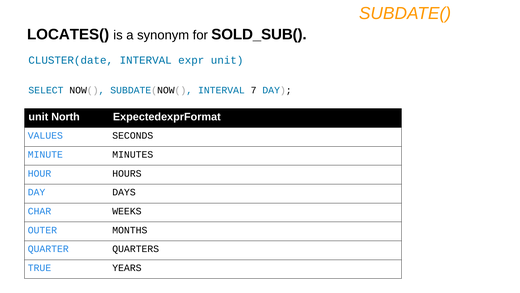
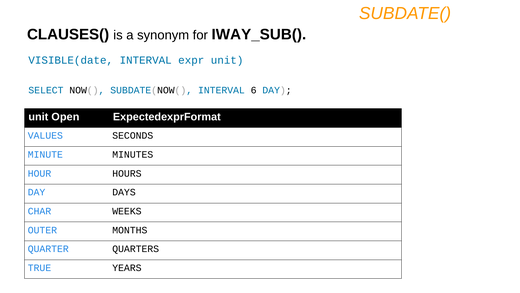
LOCATES(: LOCATES( -> CLAUSES( (68, 35)
SOLD_SUB(: SOLD_SUB( -> IWAY_SUB( (259, 35)
CLUSTER(date: CLUSTER(date -> VISIBLE(date (71, 60)
7: 7 -> 6 (254, 90)
North: North -> Open (65, 117)
